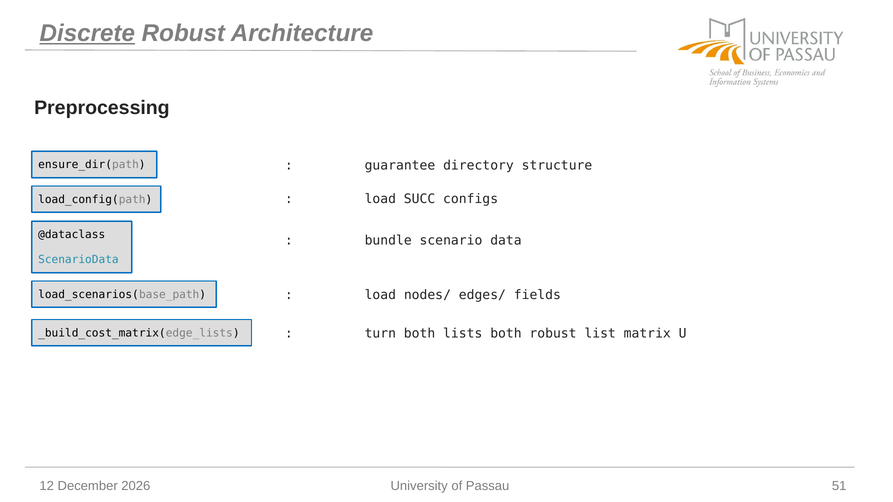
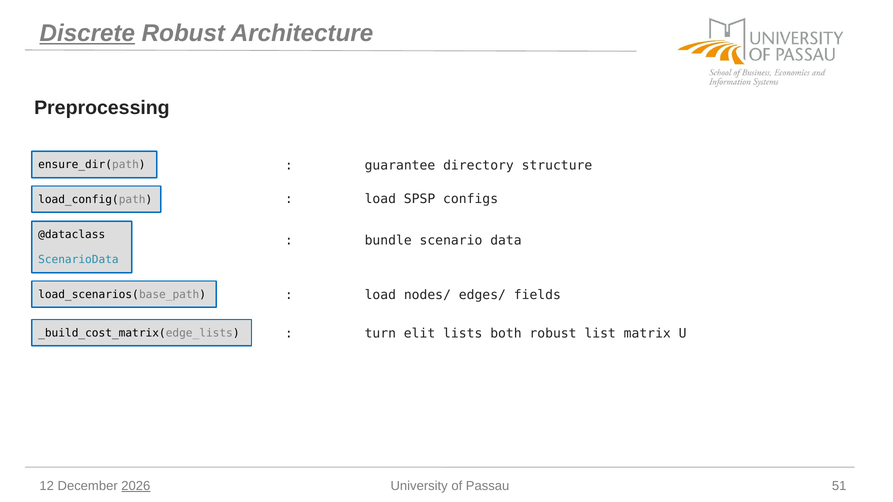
SUCC: SUCC -> SPSP (420, 199)
turn both: both -> elit (420, 334)
2026 underline: none -> present (136, 486)
